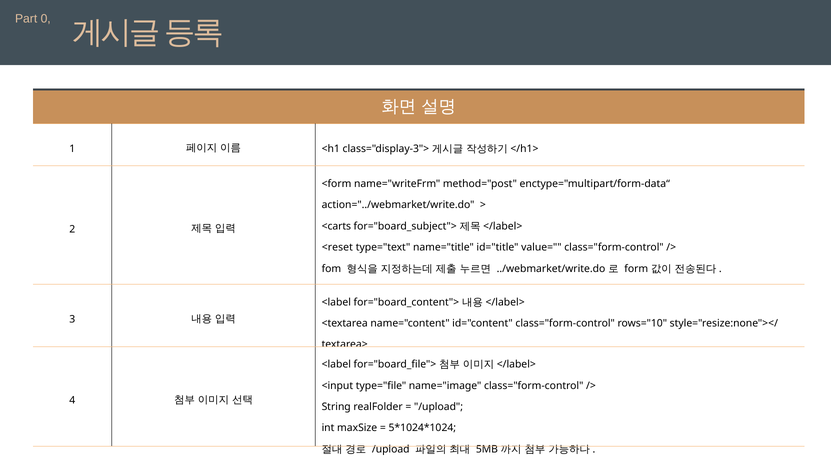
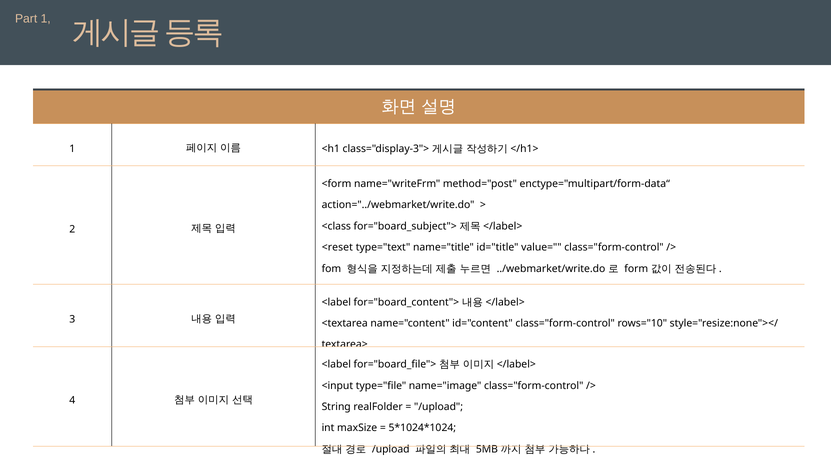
Part 0: 0 -> 1 (46, 19)
<carts: <carts -> <class (336, 226)
